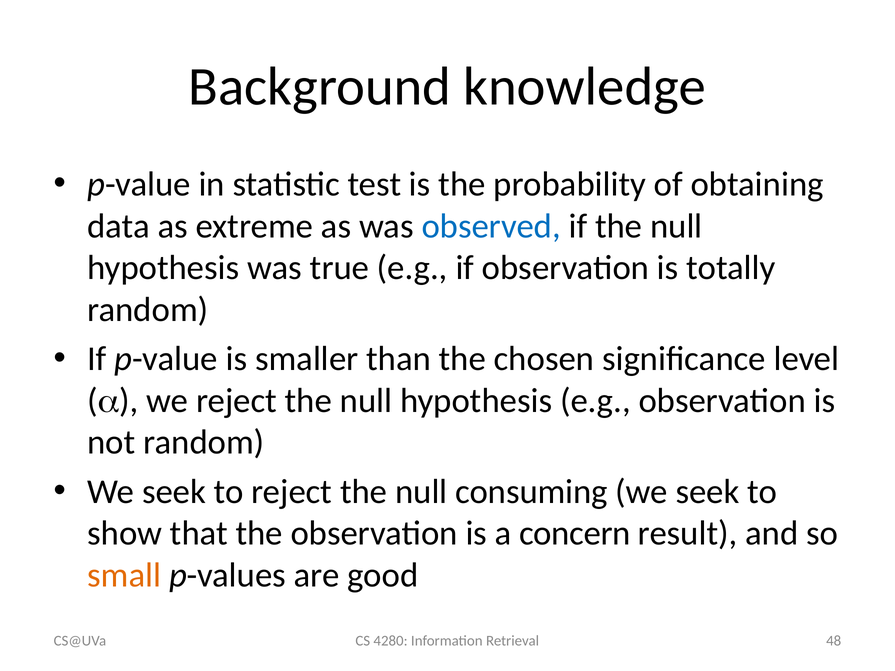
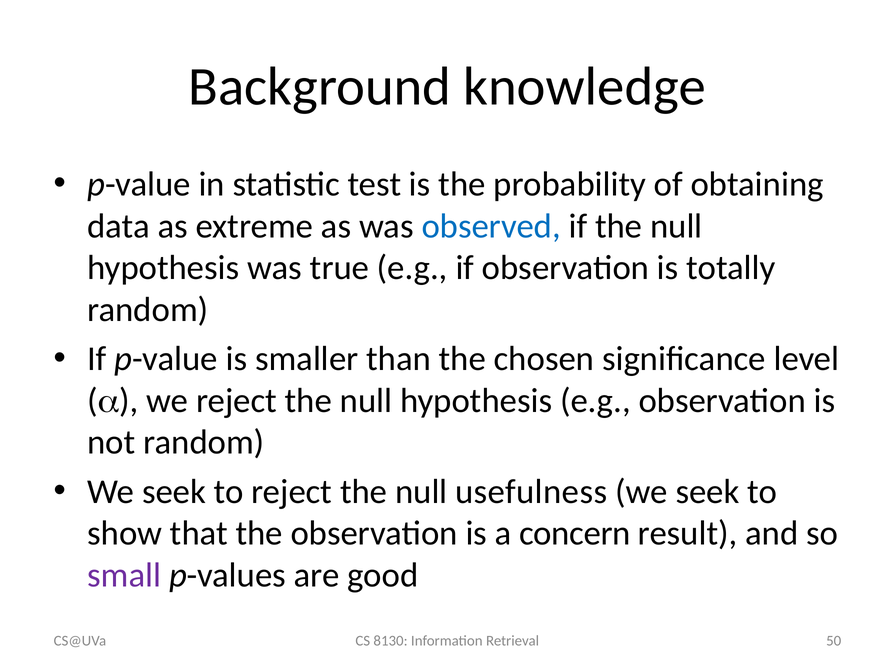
consuming: consuming -> usefulness (531, 492)
small colour: orange -> purple (124, 575)
4280: 4280 -> 8130 (391, 641)
48: 48 -> 50 (834, 641)
